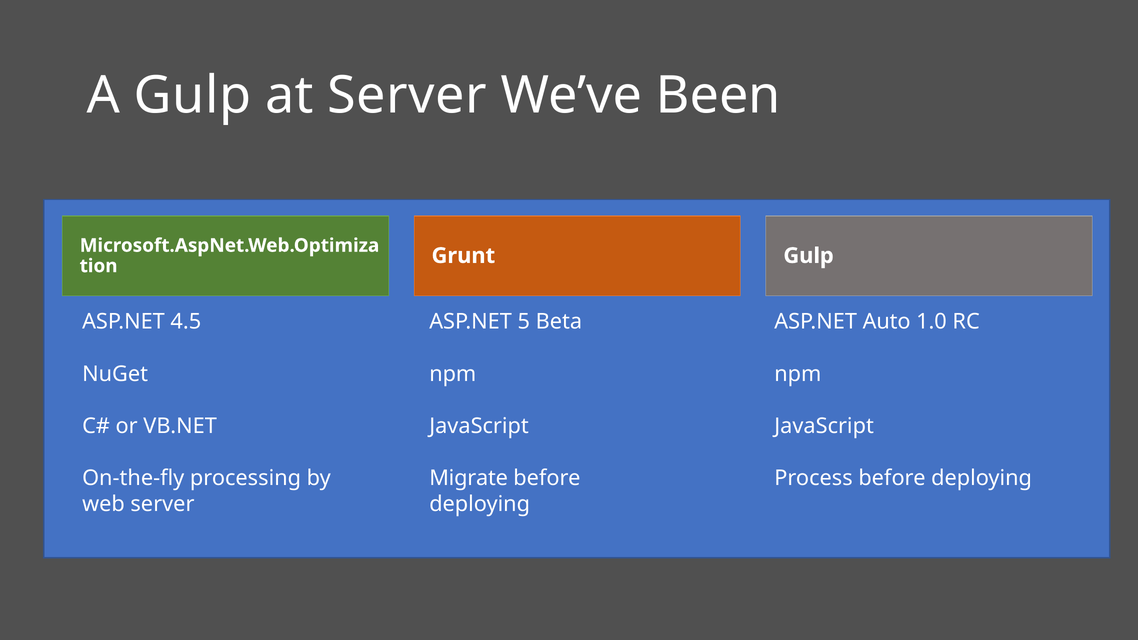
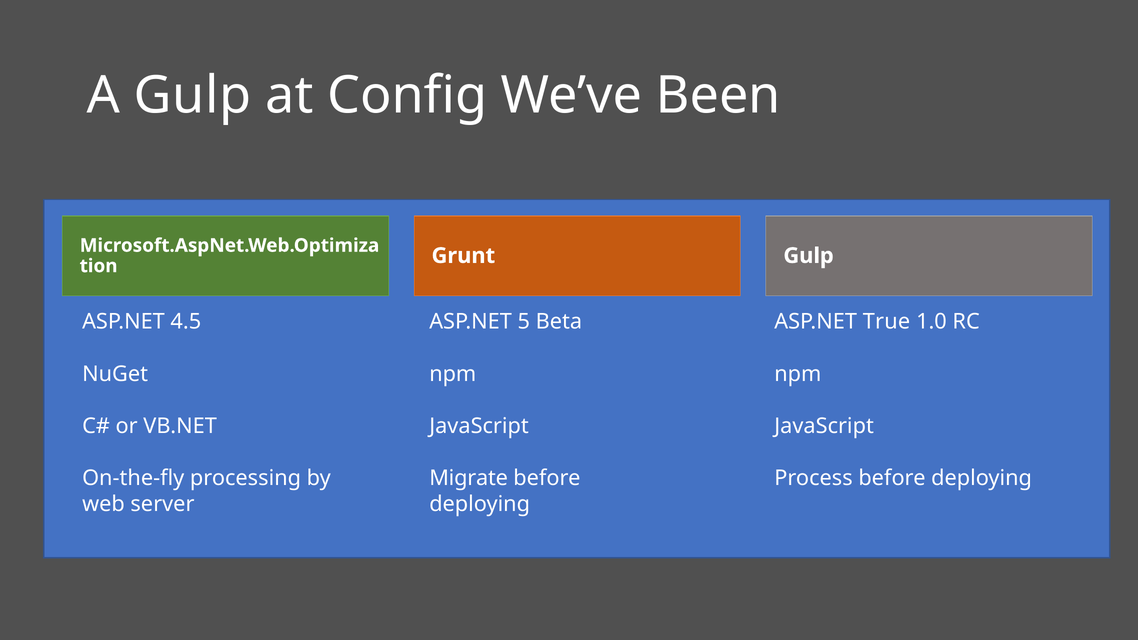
at Server: Server -> Config (407, 96)
Auto: Auto -> True (886, 322)
